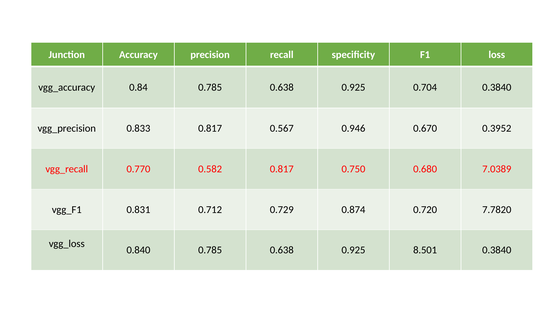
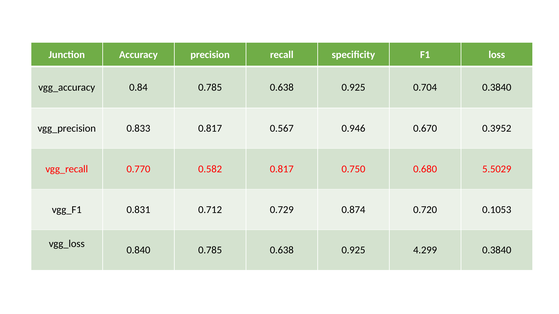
7.0389: 7.0389 -> 5.5029 (497, 169)
7.7820: 7.7820 -> 0.1053 (497, 210)
8.501: 8.501 -> 4.299 (425, 251)
